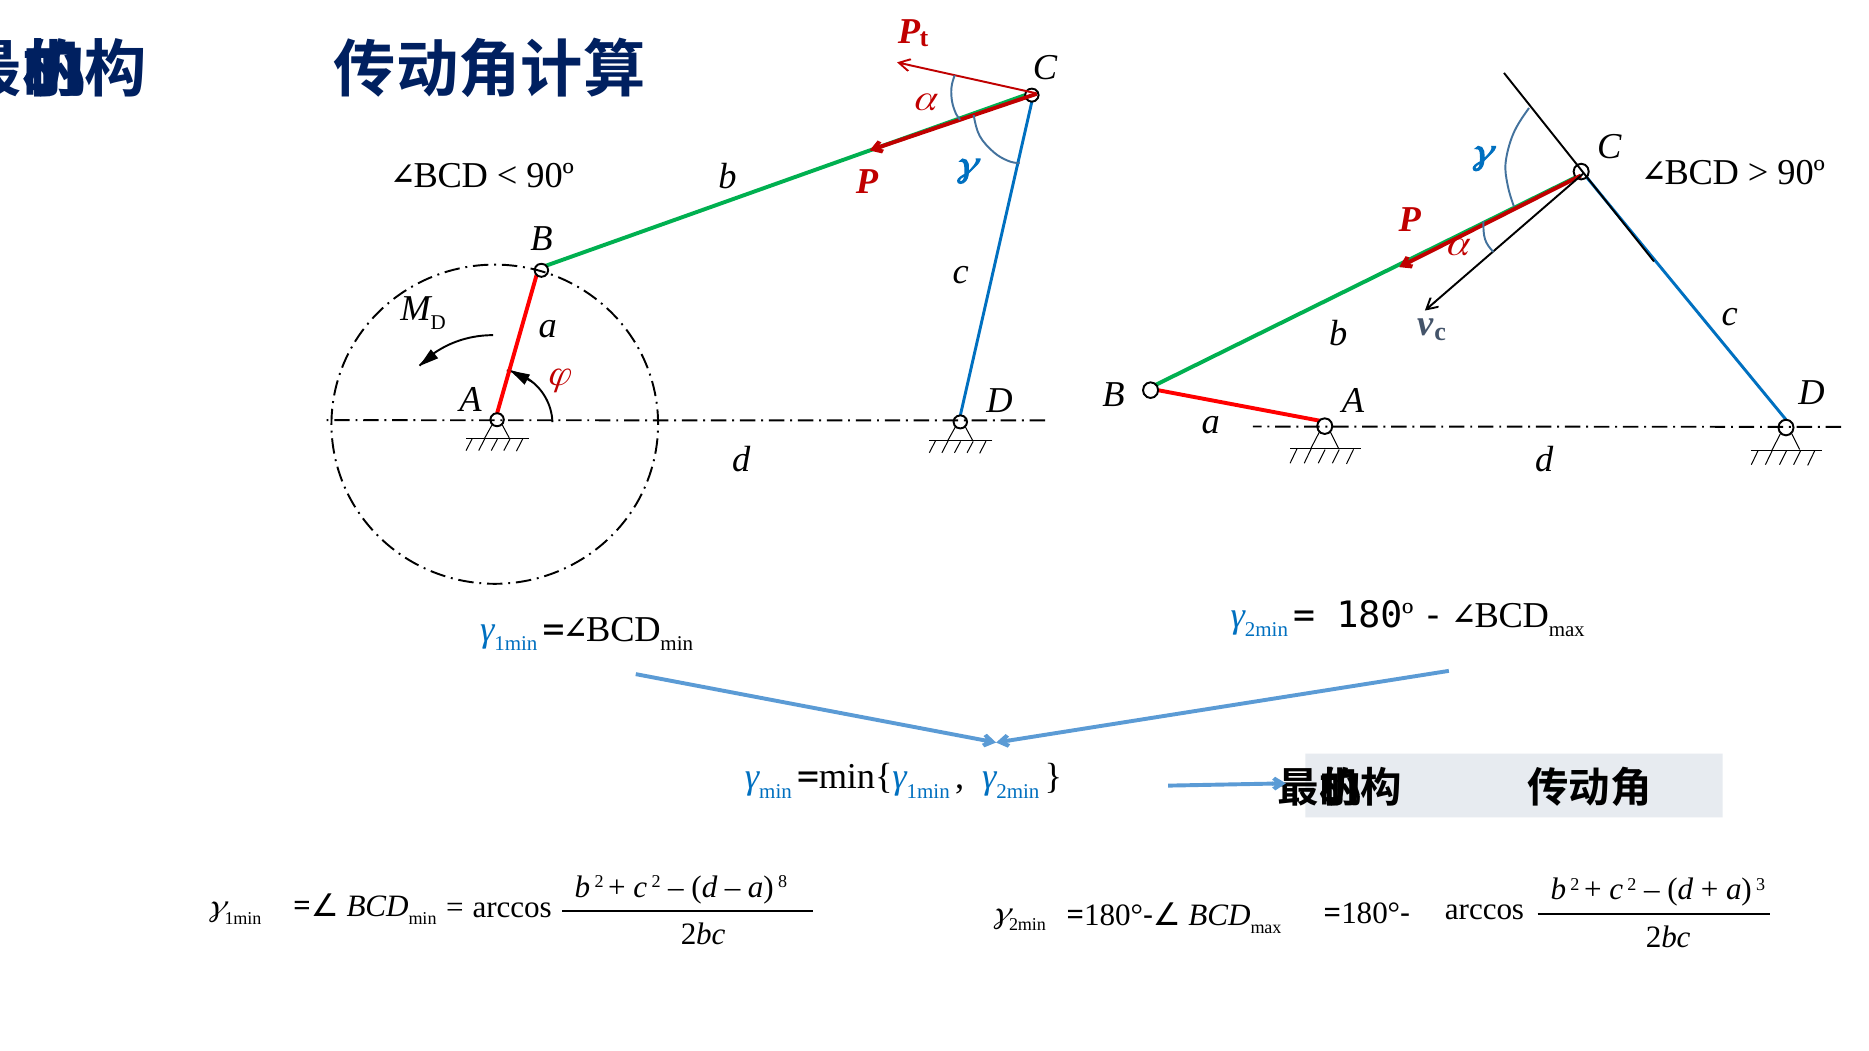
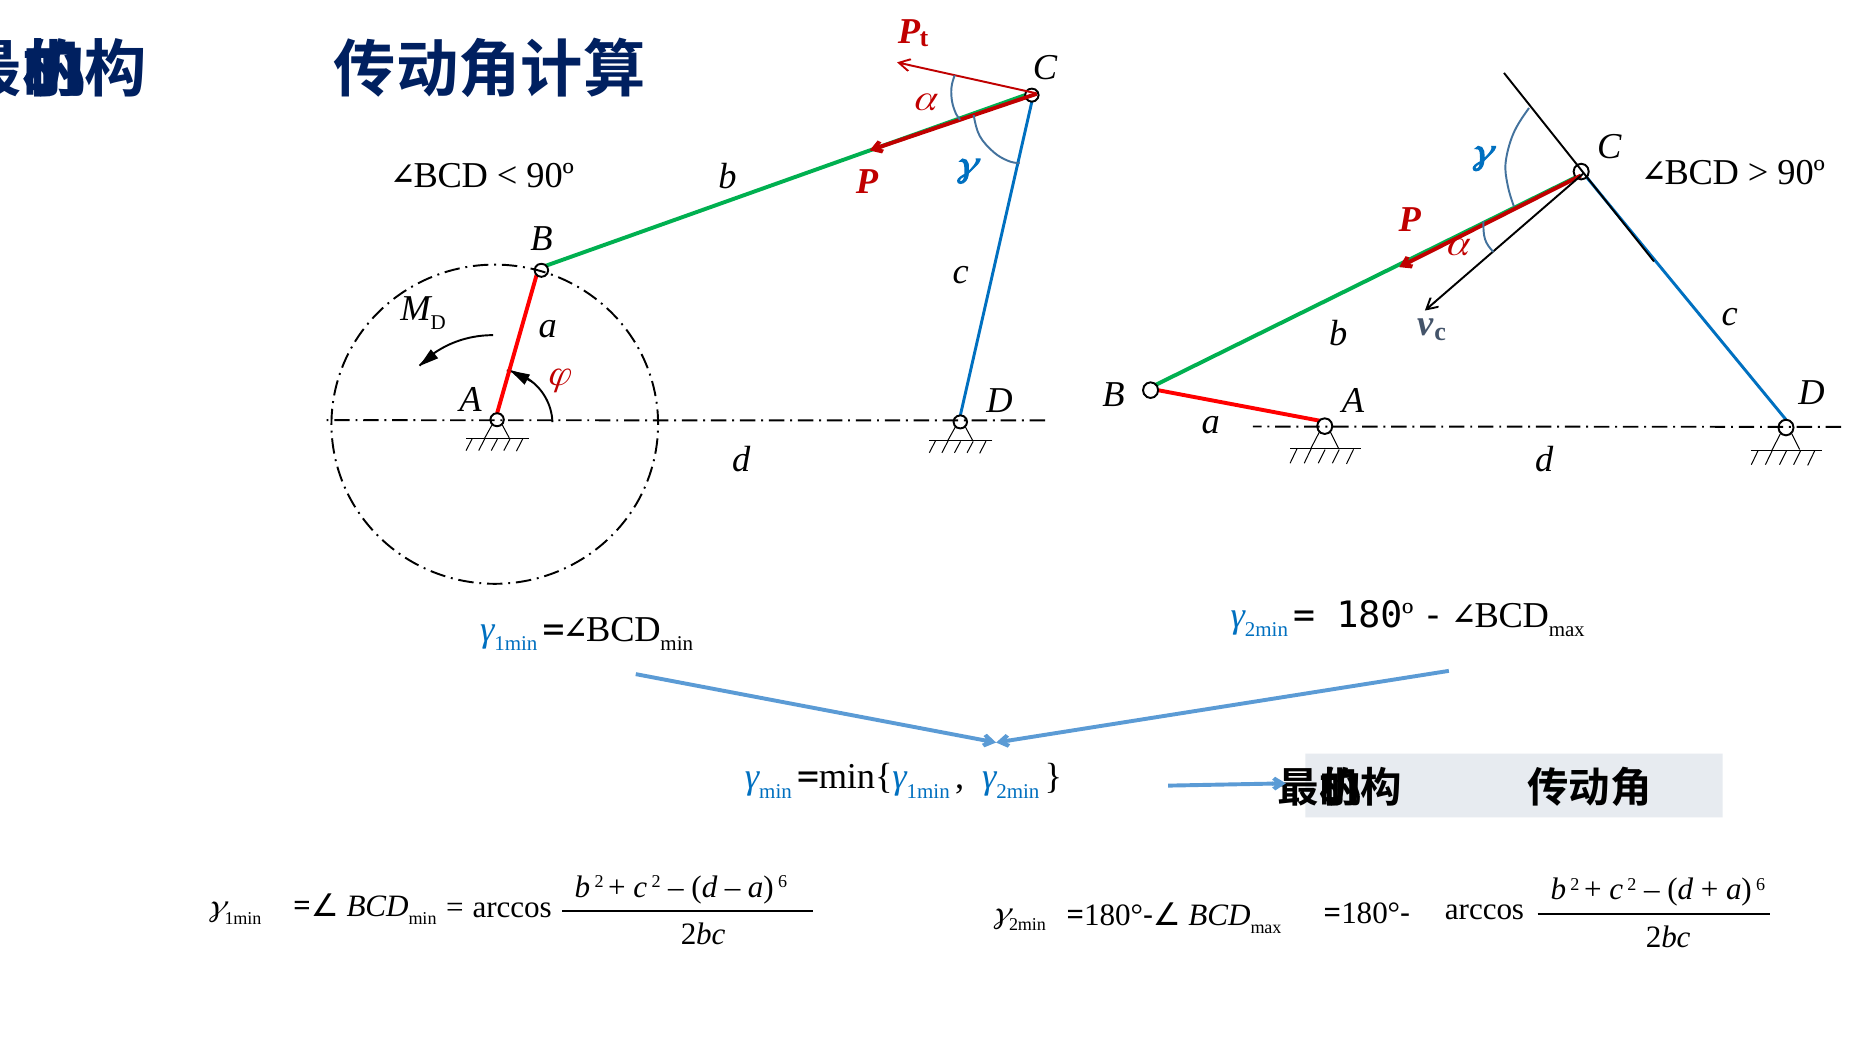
8: 8 -> 6 (783, 882)
3: 3 -> 6 (1761, 885)
